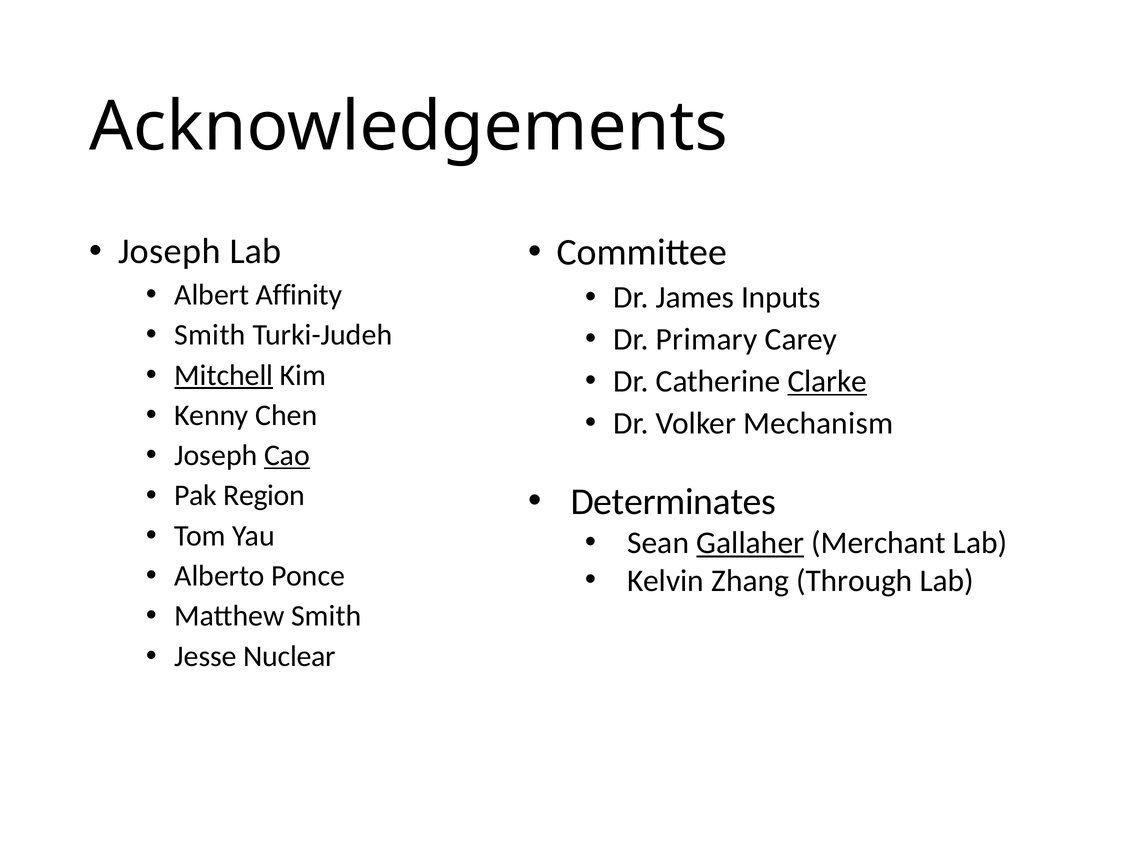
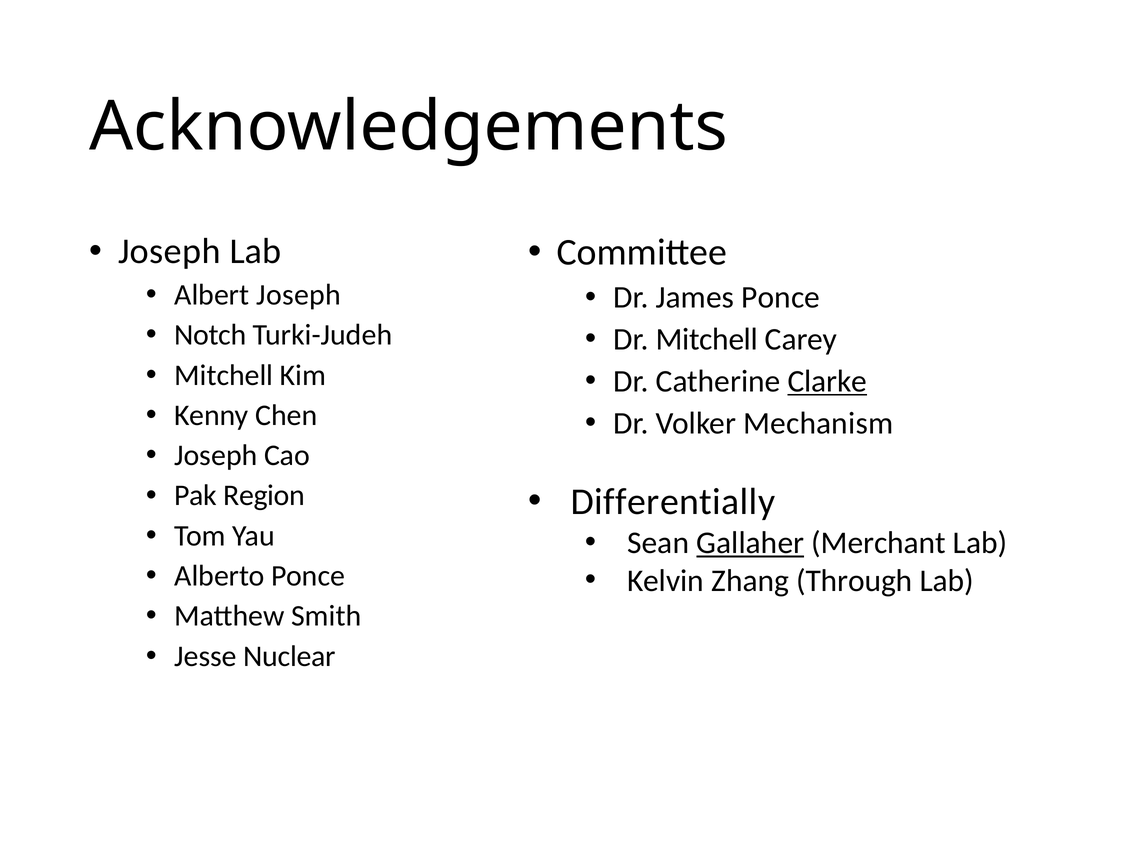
Albert Affinity: Affinity -> Joseph (299, 295)
James Inputs: Inputs -> Ponce (781, 298)
Smith: Smith -> Notch (210, 335)
Dr Primary: Primary -> Mitchell (707, 340)
Mitchell underline: present -> none (224, 375)
Cao underline: present -> none (287, 456)
Determinates: Determinates -> Differentially (673, 502)
